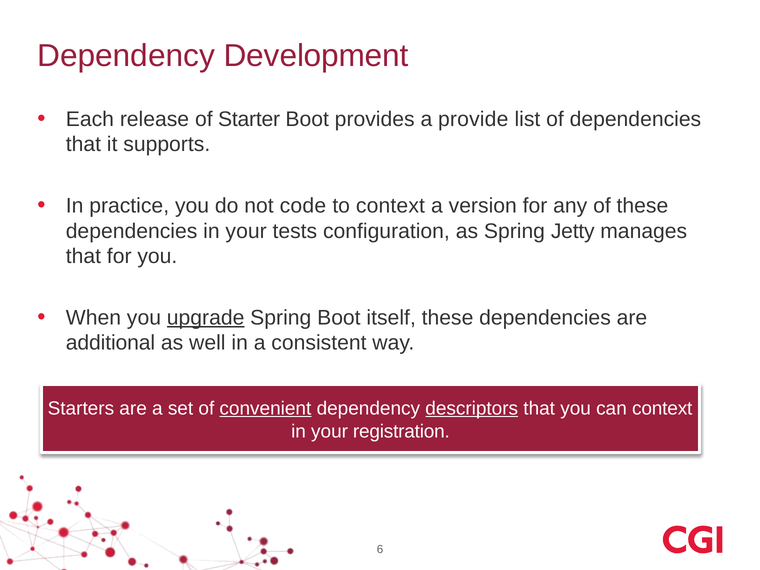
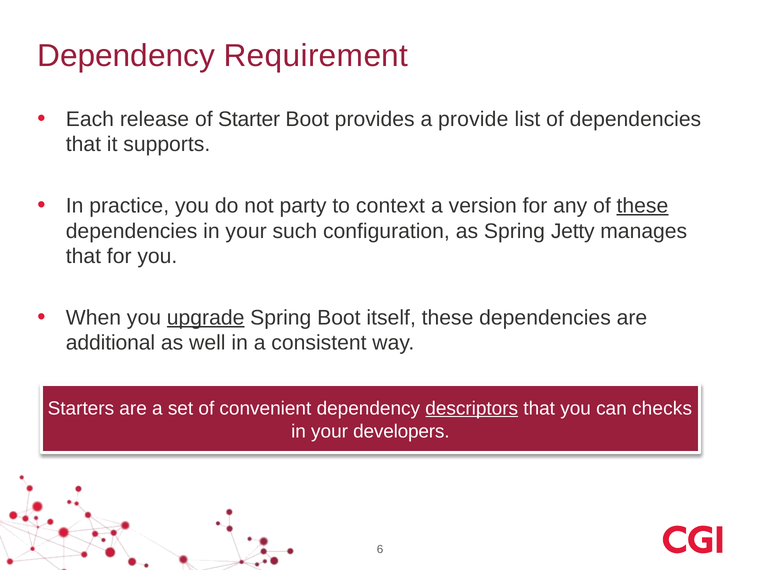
Development: Development -> Requirement (316, 56)
code: code -> party (303, 206)
these underline: none -> present (642, 206)
tests: tests -> such (295, 231)
convenient underline: present -> none (265, 408)
can context: context -> checks (662, 408)
registration: registration -> developers (401, 431)
